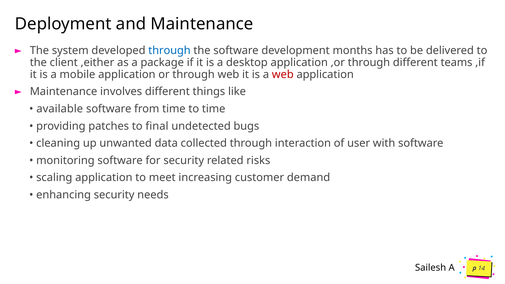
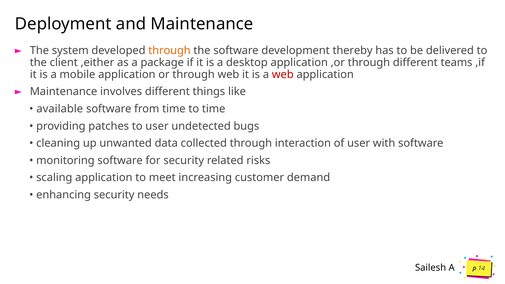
through colour: blue -> orange (169, 51)
months: months -> thereby (353, 51)
to final: final -> user (157, 126)
